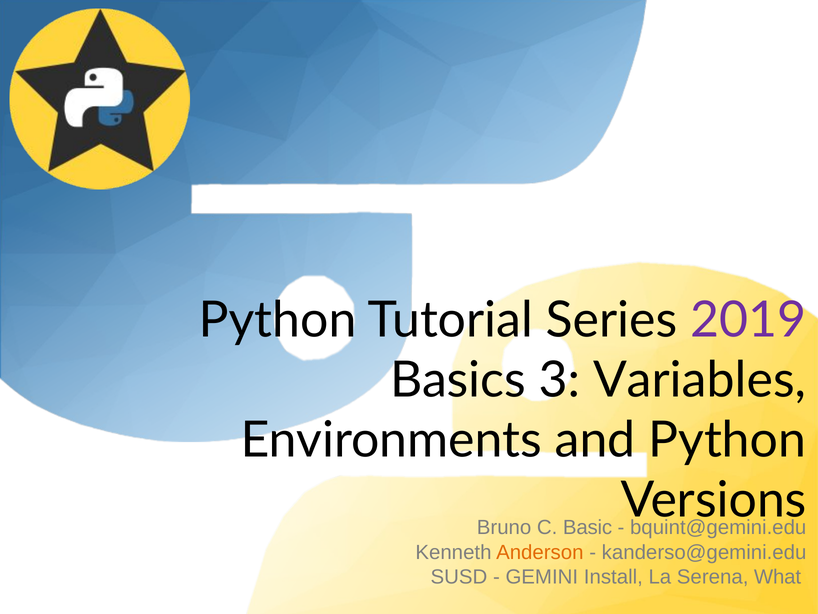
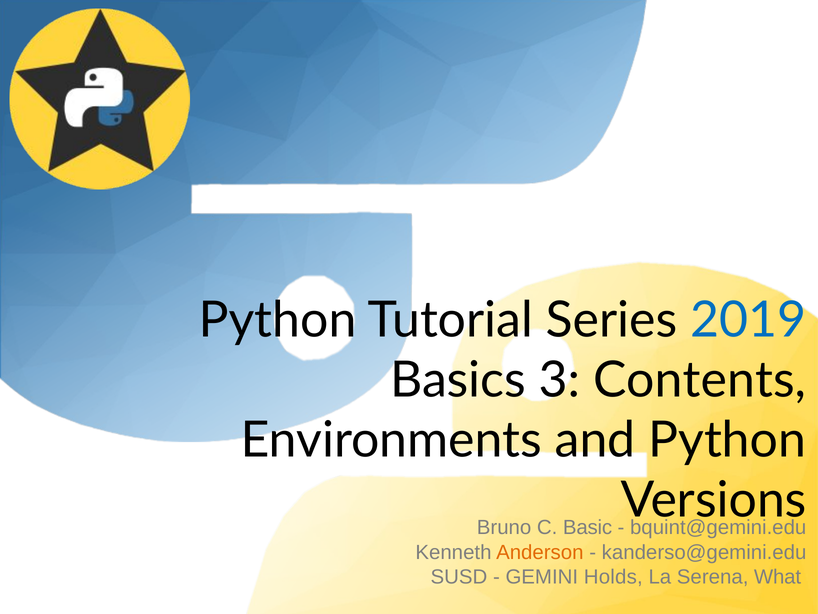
2019 colour: purple -> blue (748, 320)
Variables: Variables -> Contents (700, 380)
Install: Install -> Holds (613, 576)
